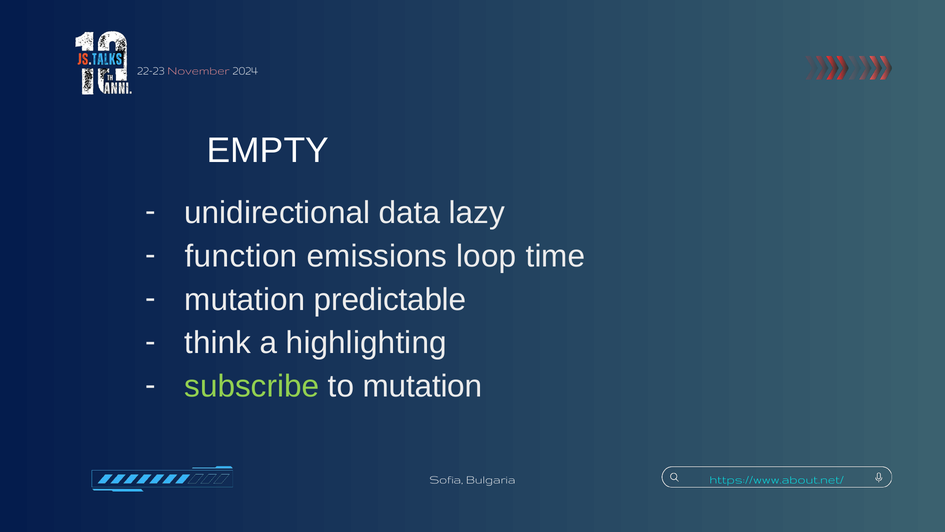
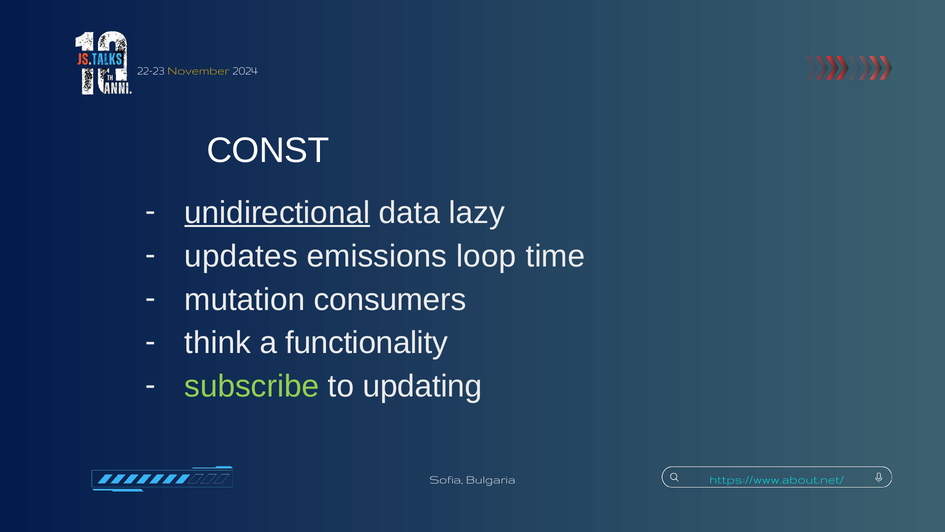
November colour: pink -> yellow (199, 70)
EMPTY: EMPTY -> CONST (268, 150)
unidirectional underline: none -> present (277, 212)
function: function -> updates (241, 256)
predictable: predictable -> consumers (390, 299)
highlighting: highlighting -> functionality (367, 343)
to mutation: mutation -> updating (423, 386)
